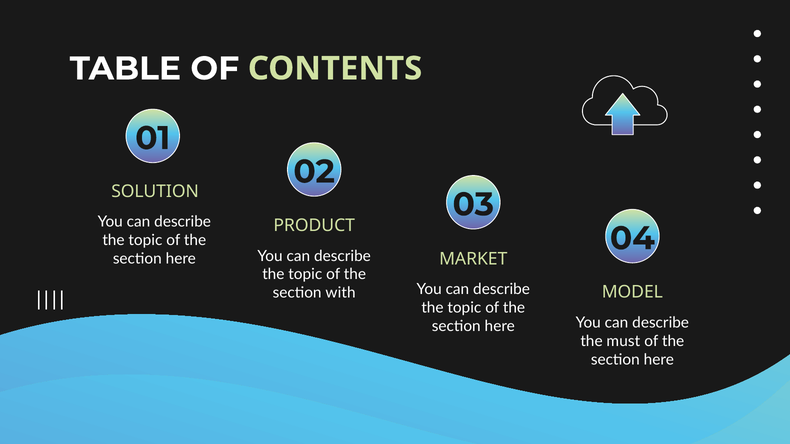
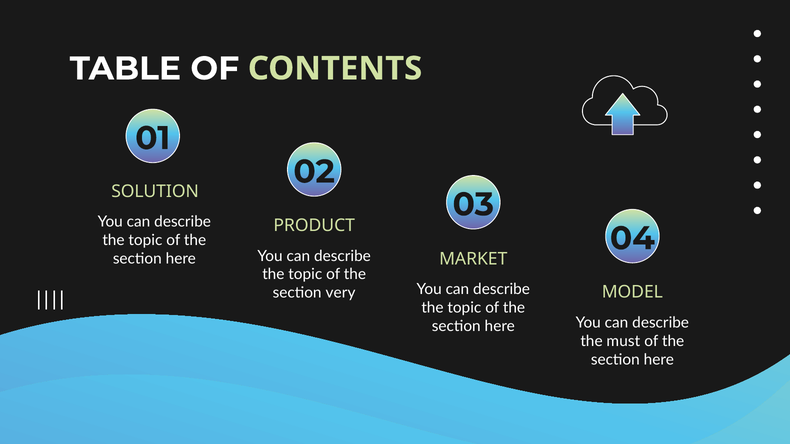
with: with -> very (341, 293)
